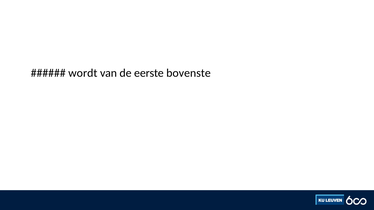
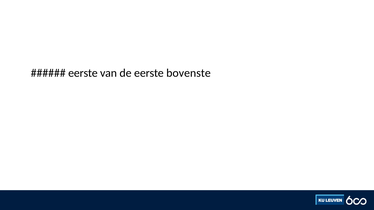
wordt: wordt -> eerste (83, 73)
